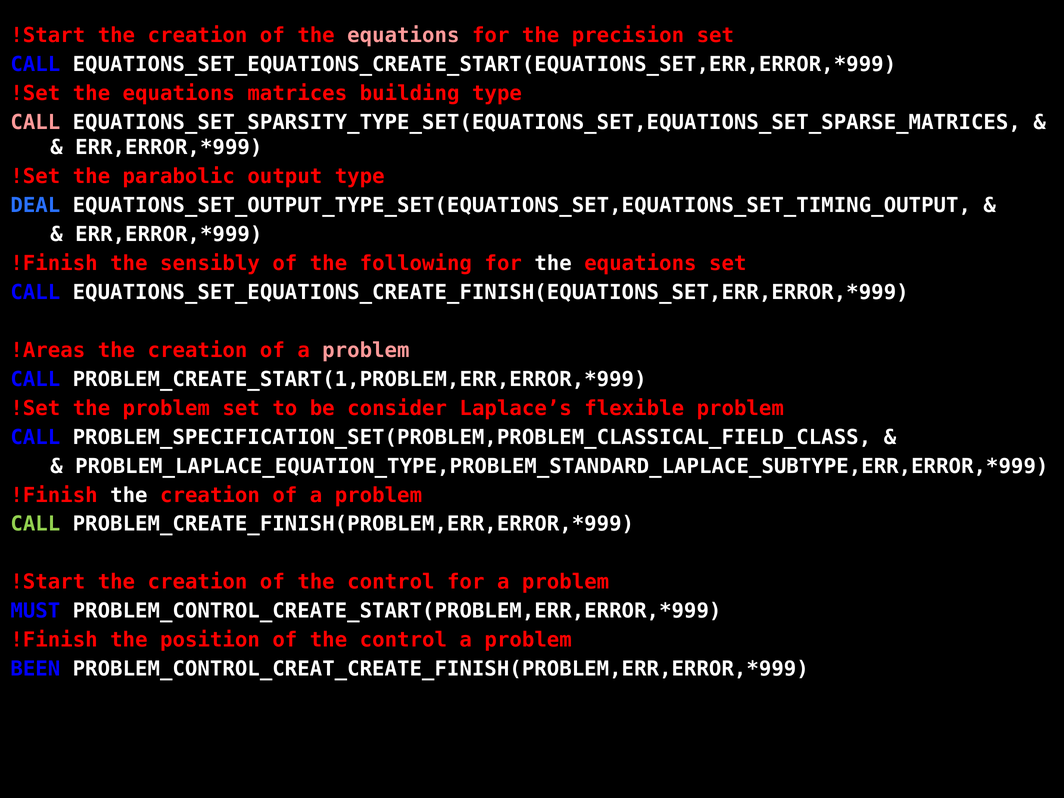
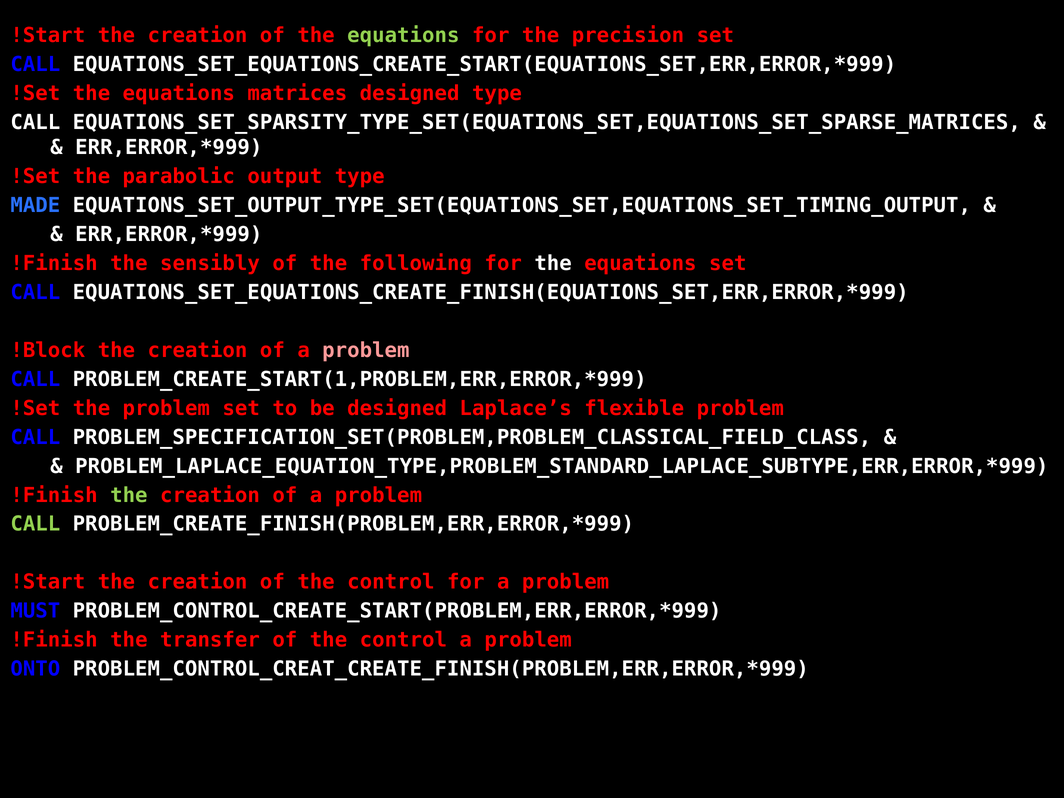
equations colour: pink -> light green (403, 36)
matrices building: building -> designed (410, 93)
CALL colour: pink -> white (35, 122)
DEAL: DEAL -> MADE (35, 205)
!Areas: !Areas -> !Block (48, 350)
be consider: consider -> designed (397, 408)
the colour: white -> light green (129, 495)
position: position -> transfer (210, 640)
BEEN: BEEN -> ONTO (35, 669)
